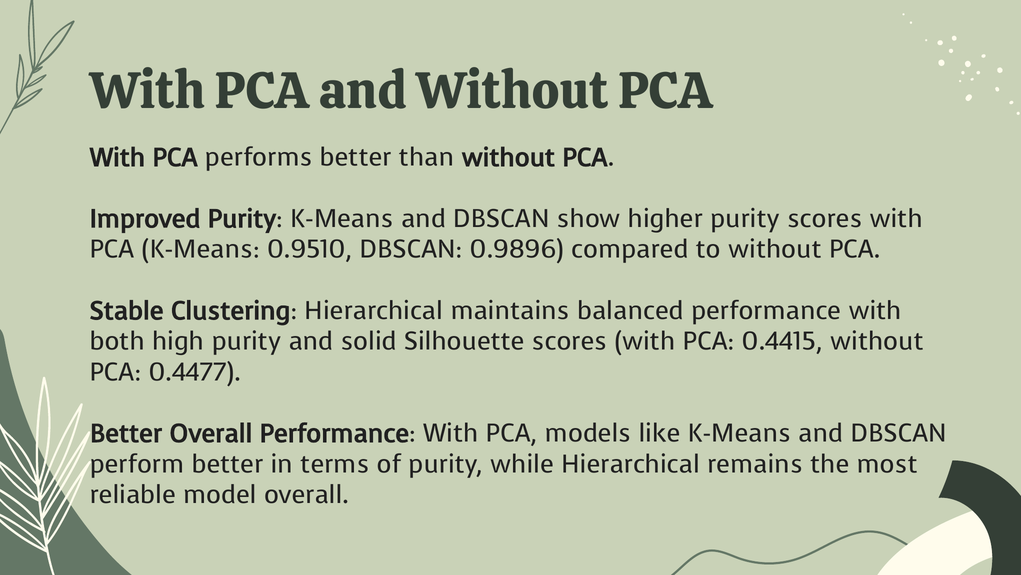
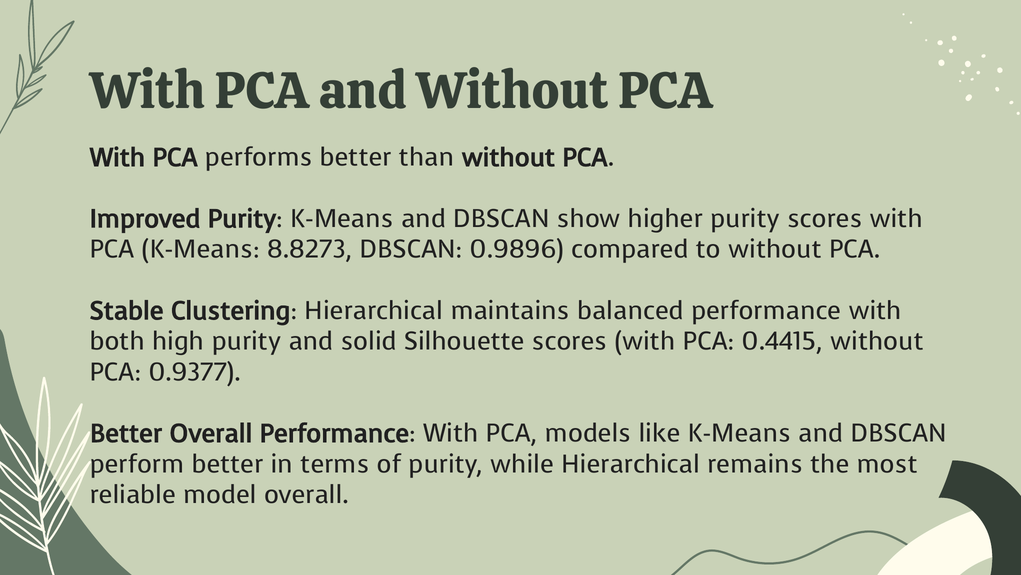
0.9510: 0.9510 -> 8.8273 (310, 249)
0.4477: 0.4477 -> 0.9377 (195, 372)
